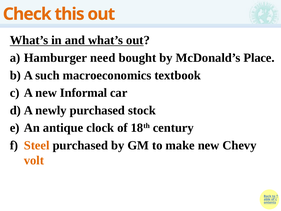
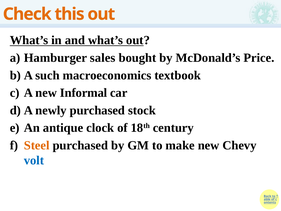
need: need -> sales (103, 58)
Place: Place -> Price (259, 58)
volt colour: orange -> blue (34, 160)
